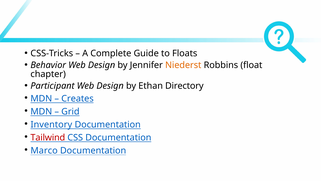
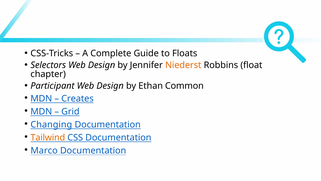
Behavior: Behavior -> Selectors (48, 65)
Directory: Directory -> Common (184, 86)
Inventory: Inventory -> Changing (51, 124)
Tailwind colour: red -> orange (48, 137)
